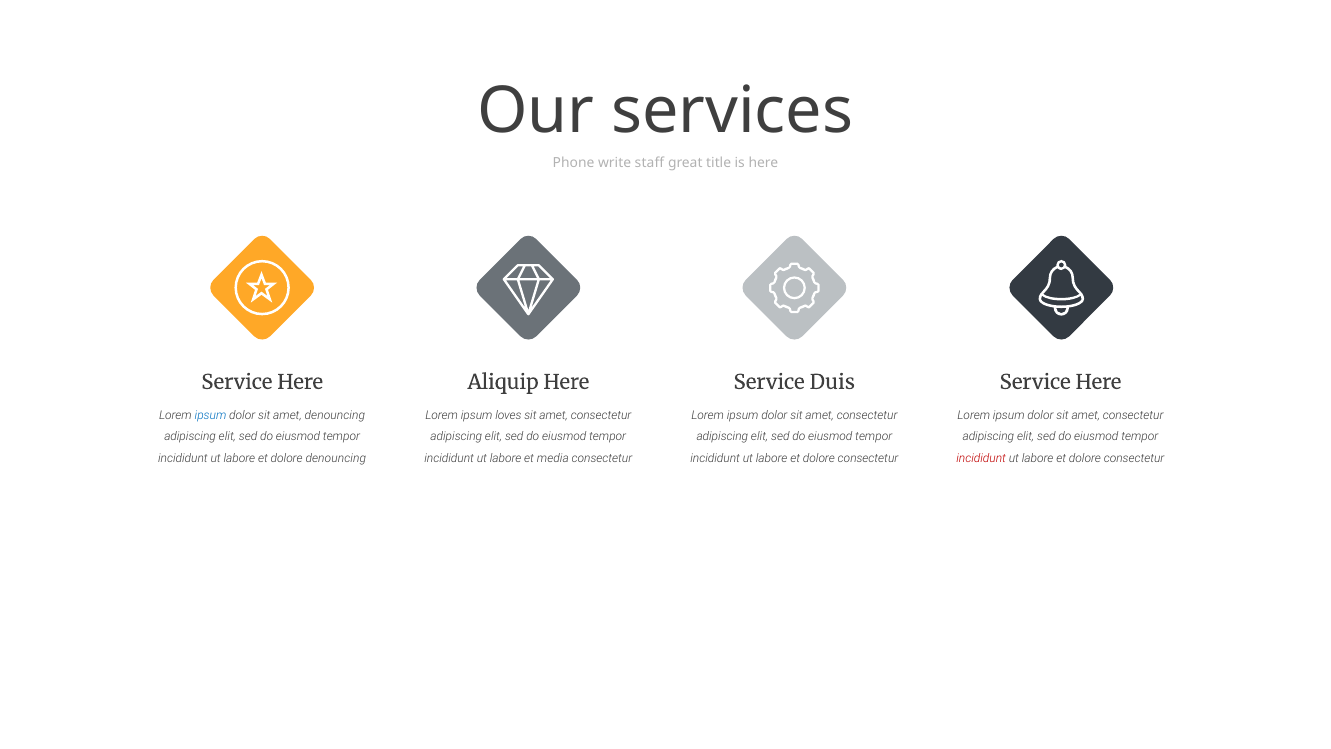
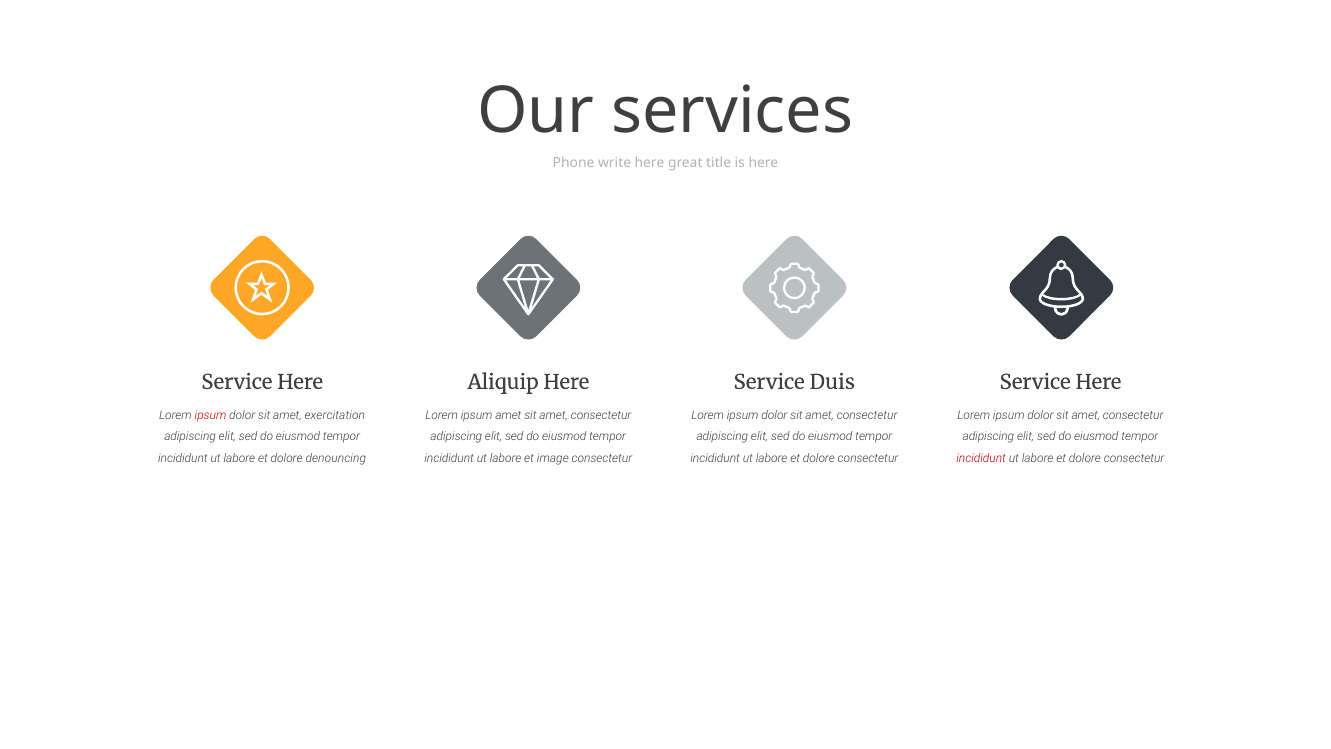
write staff: staff -> here (650, 163)
ipsum colour: blue -> red (211, 415)
amet denouncing: denouncing -> exercitation (335, 415)
ipsum loves: loves -> amet (508, 415)
media: media -> image (553, 458)
